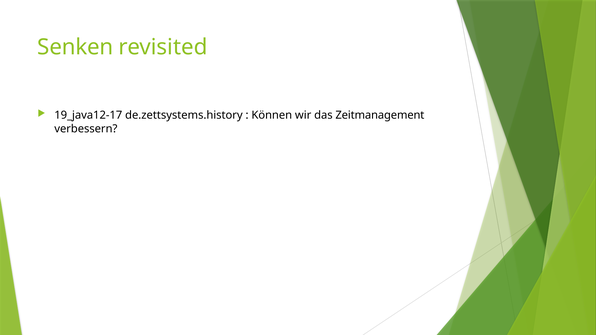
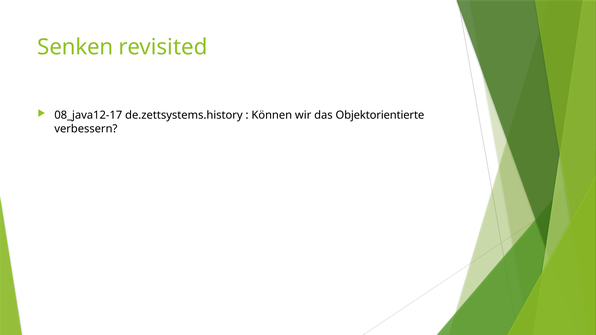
19_java12-17: 19_java12-17 -> 08_java12-17 (88, 115)
Zeitmanagement: Zeitmanagement -> Objektorientierte (380, 115)
